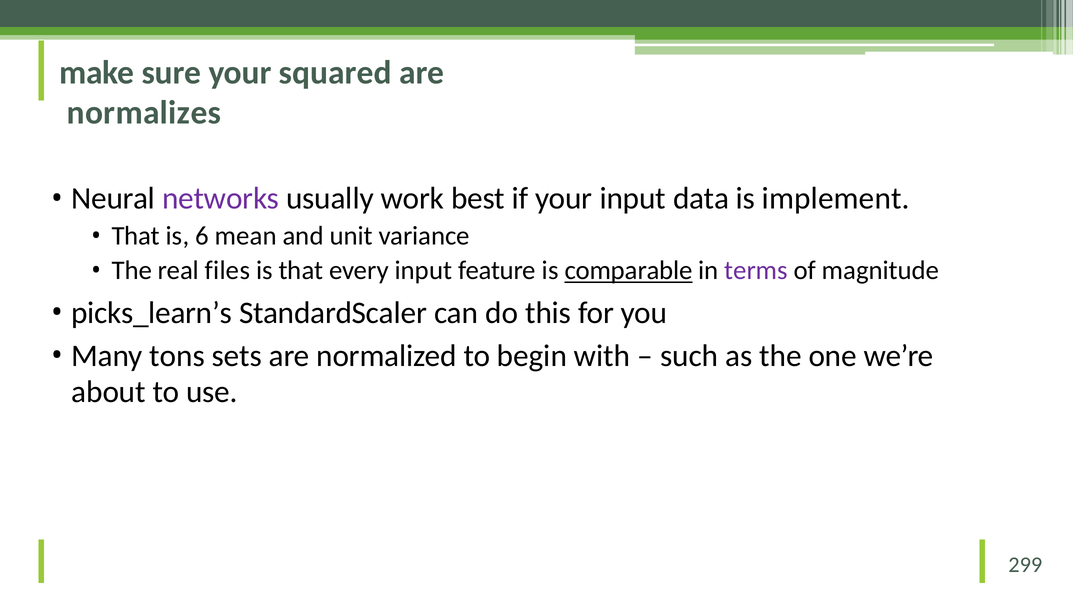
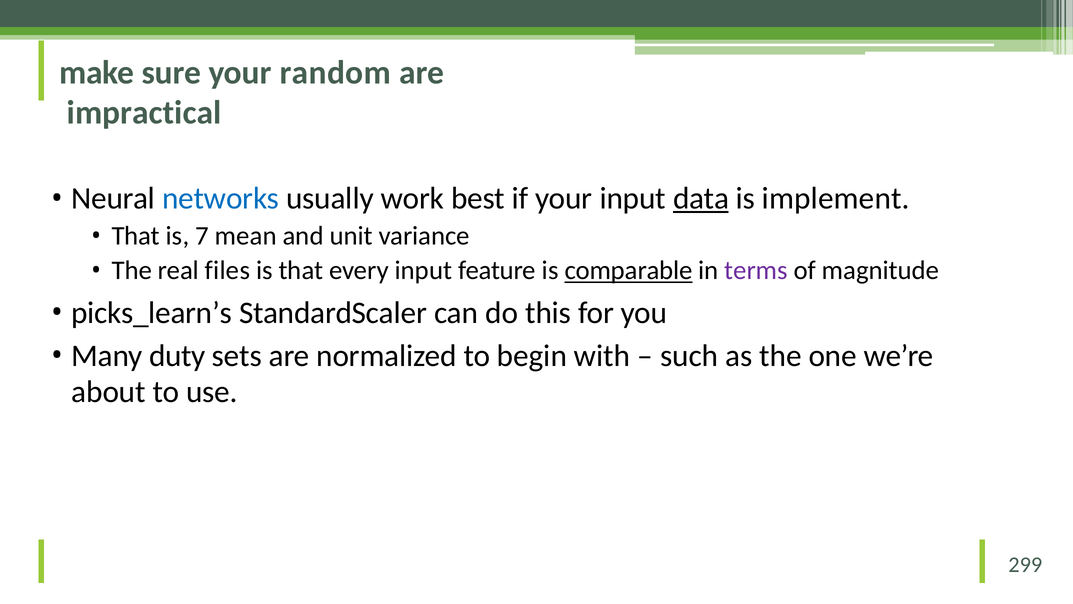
squared: squared -> random (335, 73)
normalizes: normalizes -> impractical (144, 113)
networks colour: purple -> blue (221, 198)
data underline: none -> present (701, 198)
6: 6 -> 7 (202, 236)
tons: tons -> duty (177, 356)
